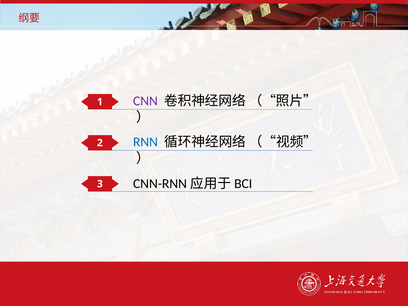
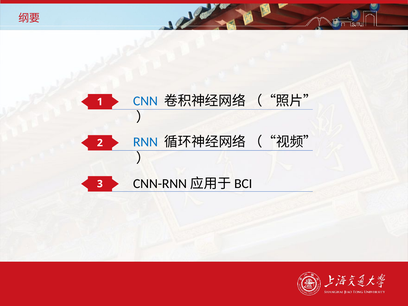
CNN colour: purple -> blue (145, 101)
